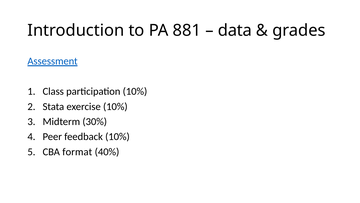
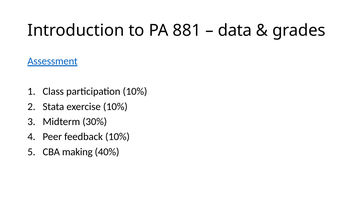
format: format -> making (77, 151)
